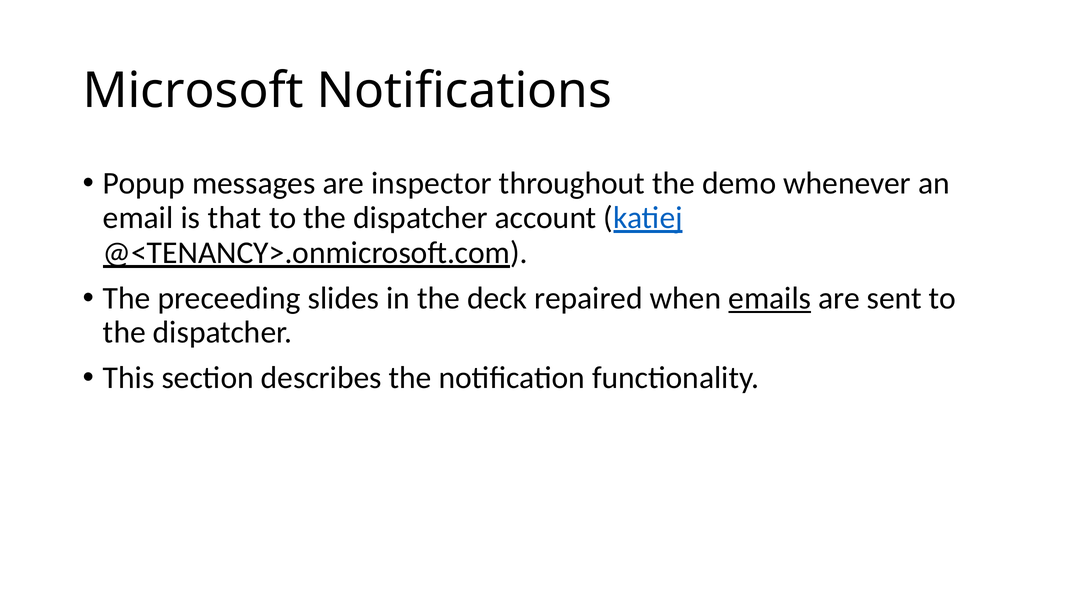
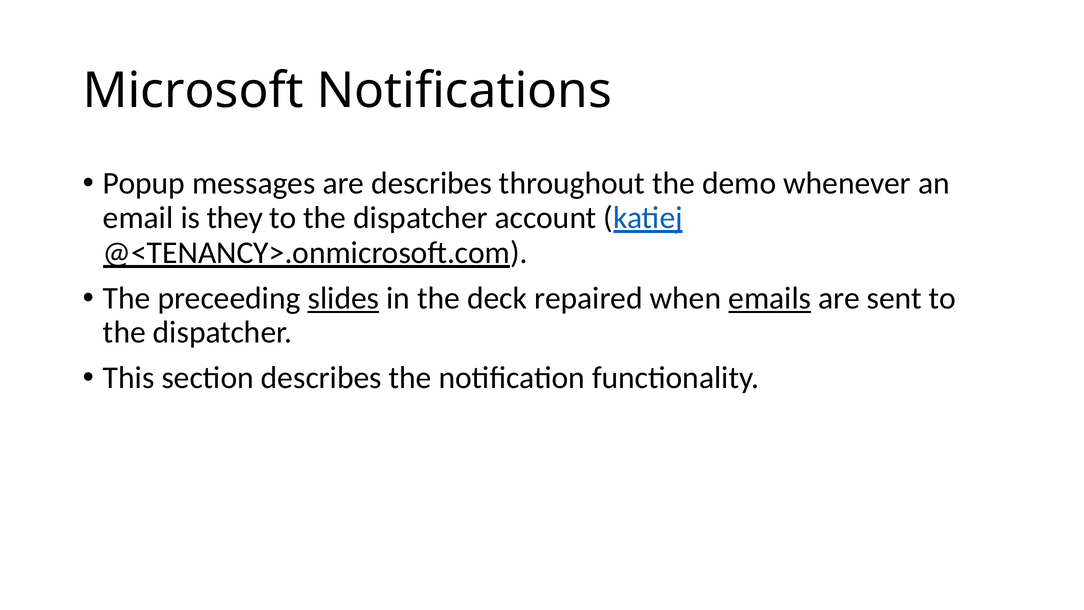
are inspector: inspector -> describes (432, 183)
that: that -> they (235, 218)
slides underline: none -> present (343, 298)
